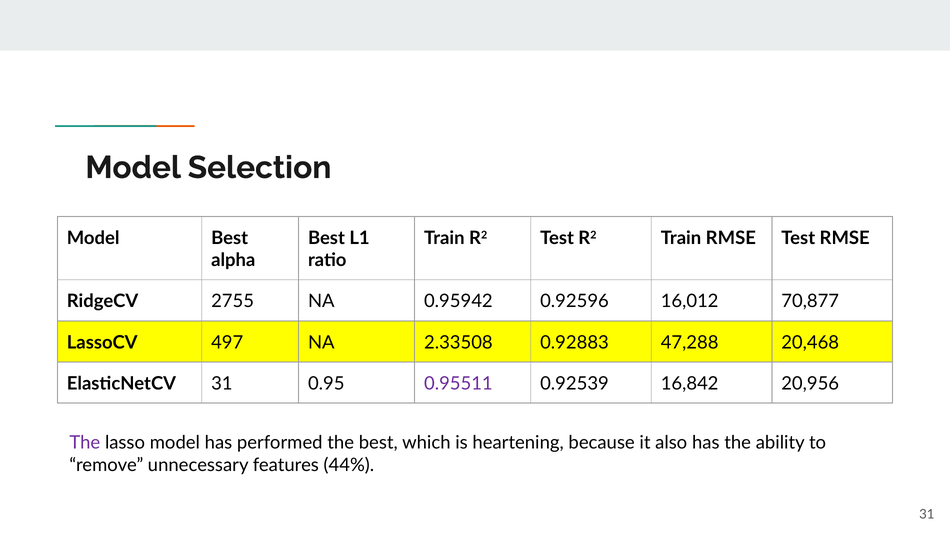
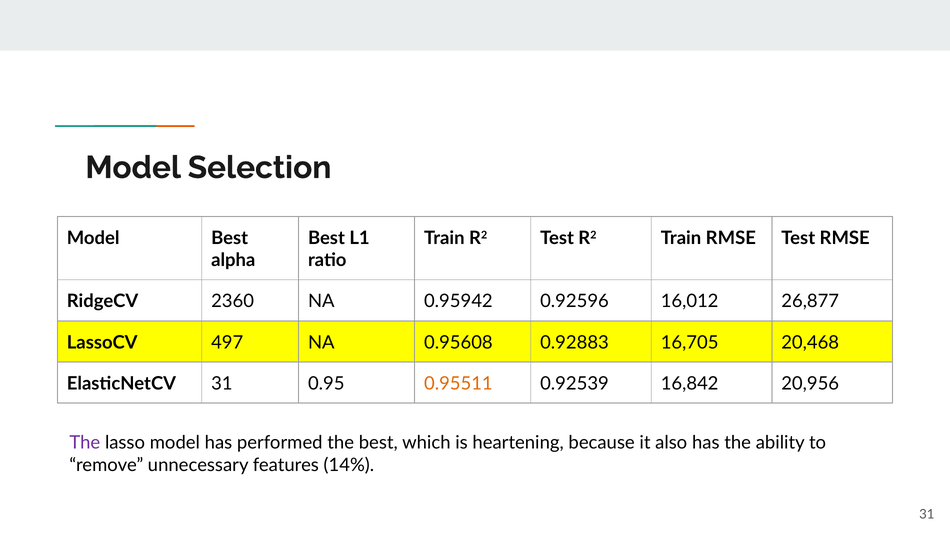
2755: 2755 -> 2360 (233, 302)
70,877: 70,877 -> 26,877 (810, 302)
2.33508: 2.33508 -> 0.95608 (458, 343)
47,288: 47,288 -> 16,705 (690, 343)
0.95511 colour: purple -> orange (458, 384)
44%: 44% -> 14% (349, 465)
